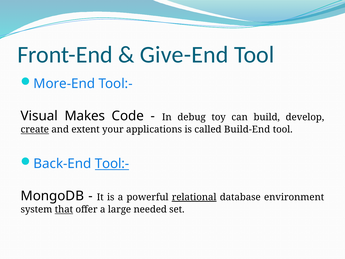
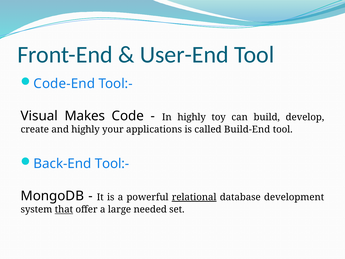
Give-End: Give-End -> User-End (184, 55)
More-End: More-End -> Code-End (64, 84)
In debug: debug -> highly (192, 117)
create underline: present -> none (35, 129)
and extent: extent -> highly (86, 129)
Tool:- underline: present -> none (112, 164)
environment: environment -> development (294, 197)
